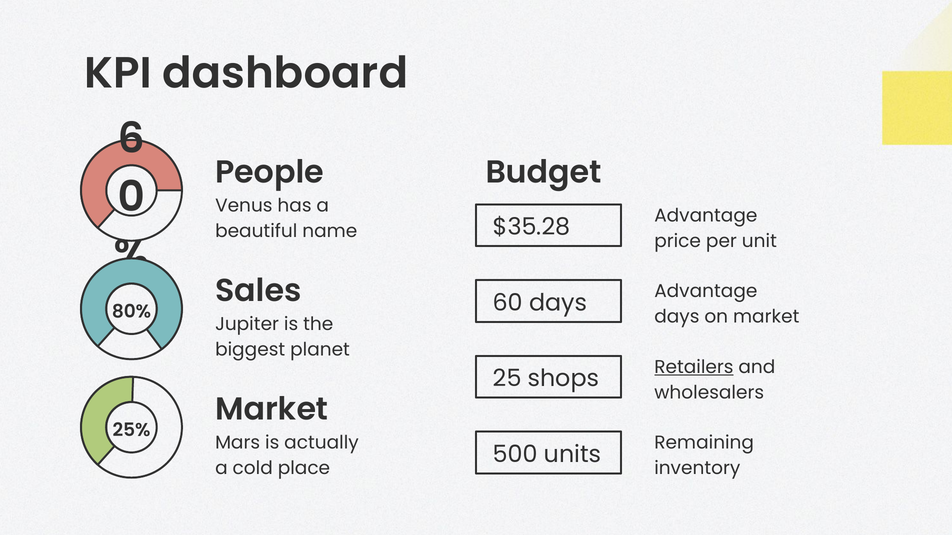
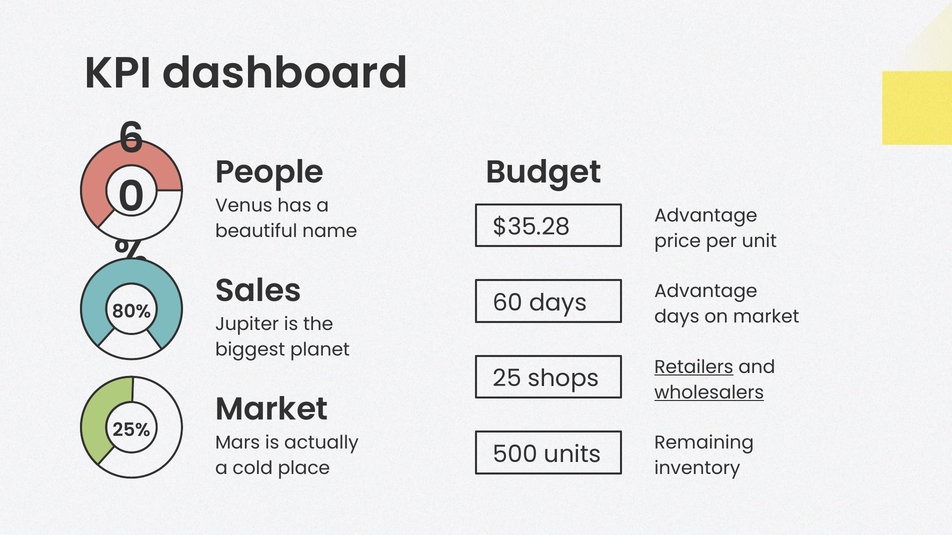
wholesalers underline: none -> present (709, 393)
